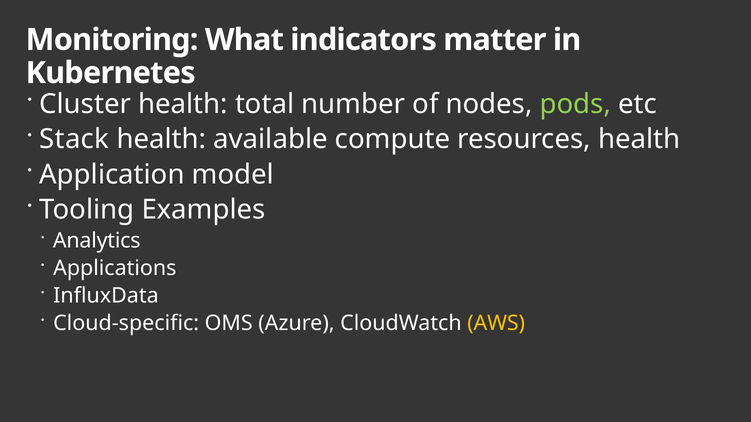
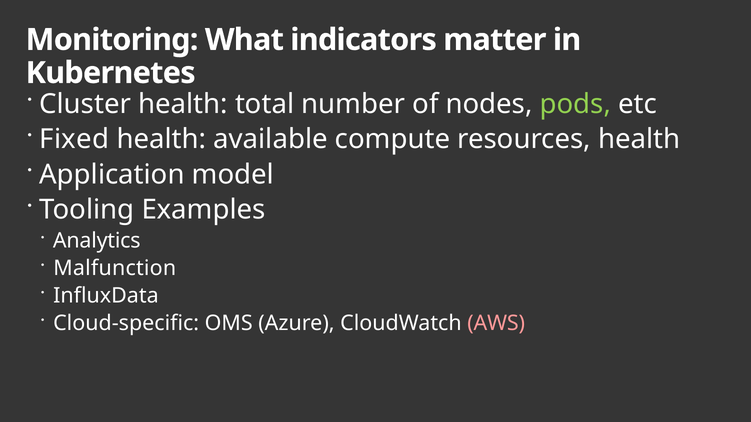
Stack: Stack -> Fixed (74, 139)
Applications: Applications -> Malfunction (115, 268)
AWS colour: yellow -> pink (496, 323)
